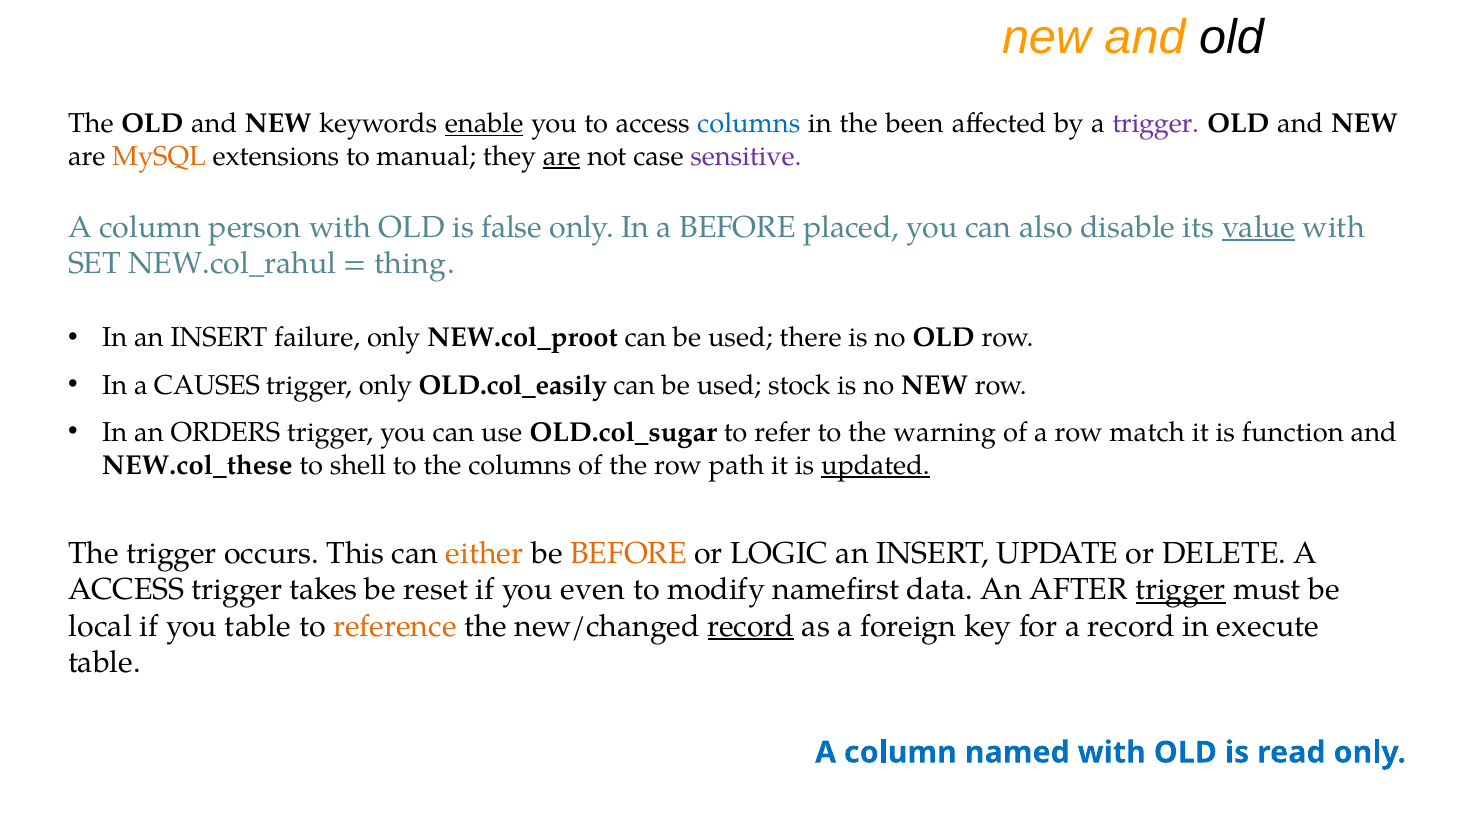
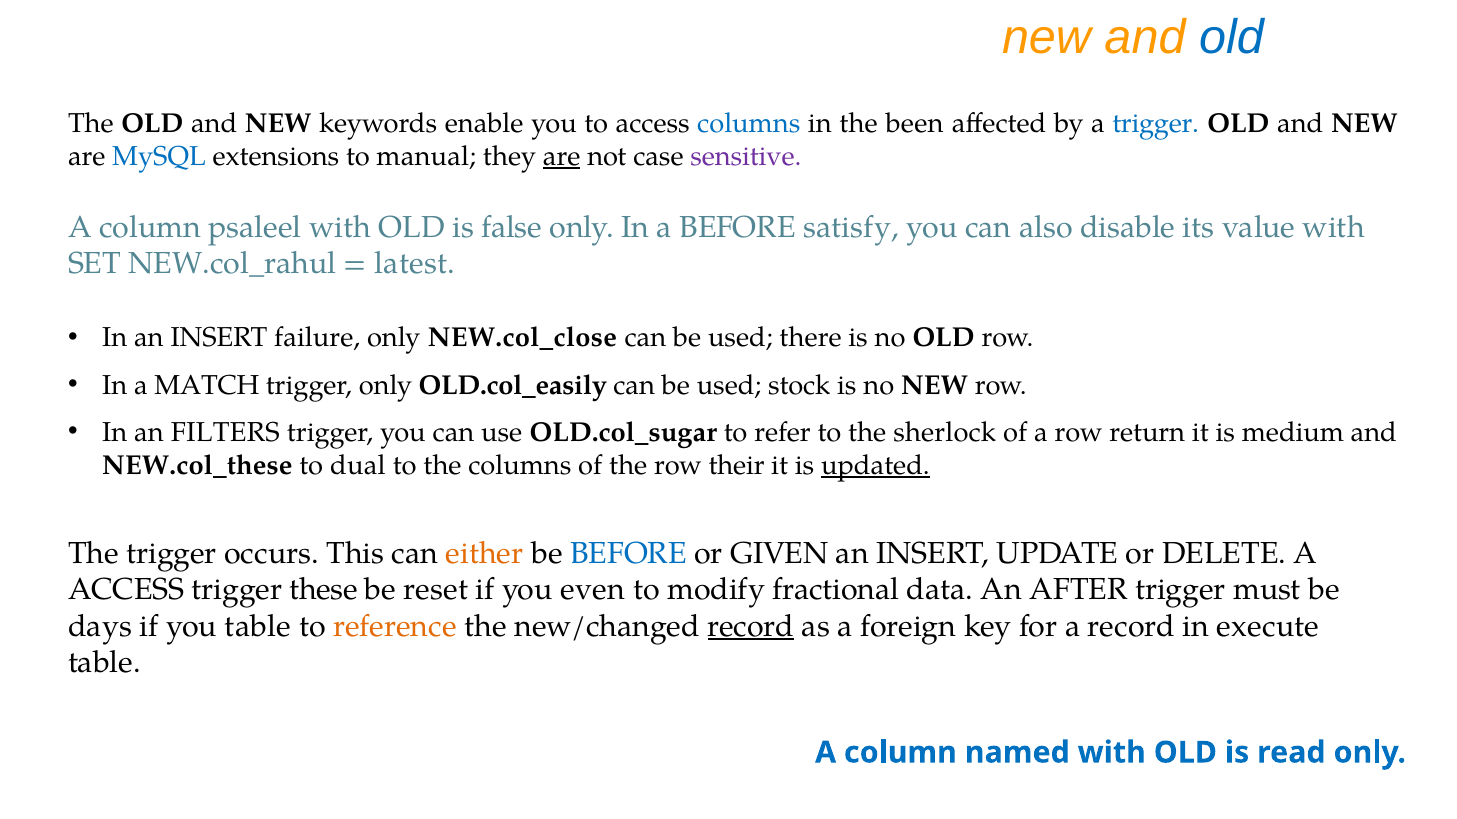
old colour: black -> blue (1231, 38)
enable underline: present -> none (484, 124)
trigger colour: purple -> blue (1156, 124)
MySQL colour: orange -> blue (159, 157)
person: person -> psaleel (255, 227)
placed: placed -> satisfy (851, 227)
value underline: present -> none (1259, 227)
thing: thing -> latest (415, 264)
NEW.col_proot: NEW.col_proot -> NEW.col_close (522, 338)
CAUSES: CAUSES -> MATCH (207, 385)
ORDERS: ORDERS -> FILTERS (225, 433)
warning: warning -> sherlock (945, 433)
match: match -> return (1147, 433)
function: function -> medium (1293, 433)
shell: shell -> dual (358, 465)
path: path -> their (737, 465)
BEFORE colour: orange -> blue (628, 554)
LOGIC: LOGIC -> GIVEN (779, 554)
takes: takes -> these (324, 590)
namefirst: namefirst -> fractional (836, 590)
trigger underline: present -> none (1181, 590)
local: local -> days (100, 627)
